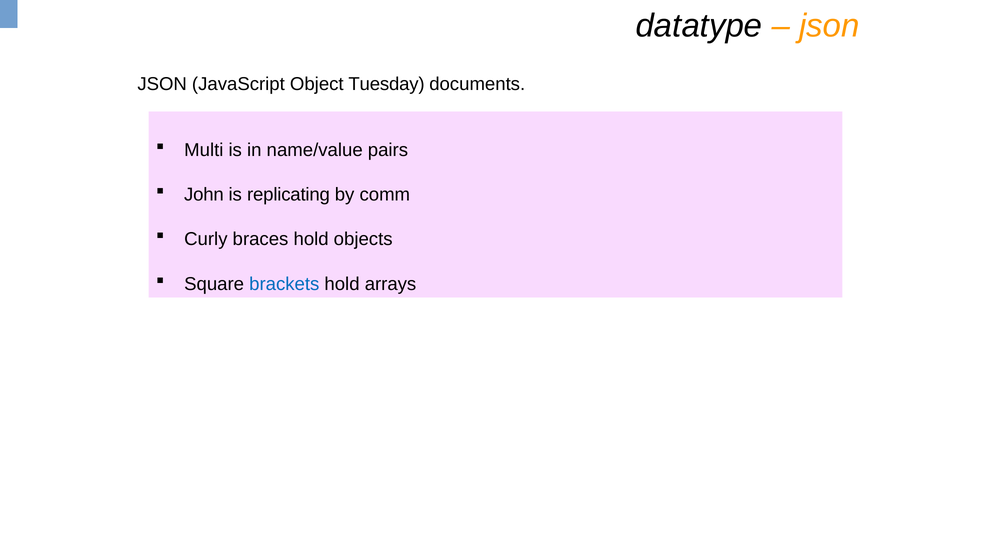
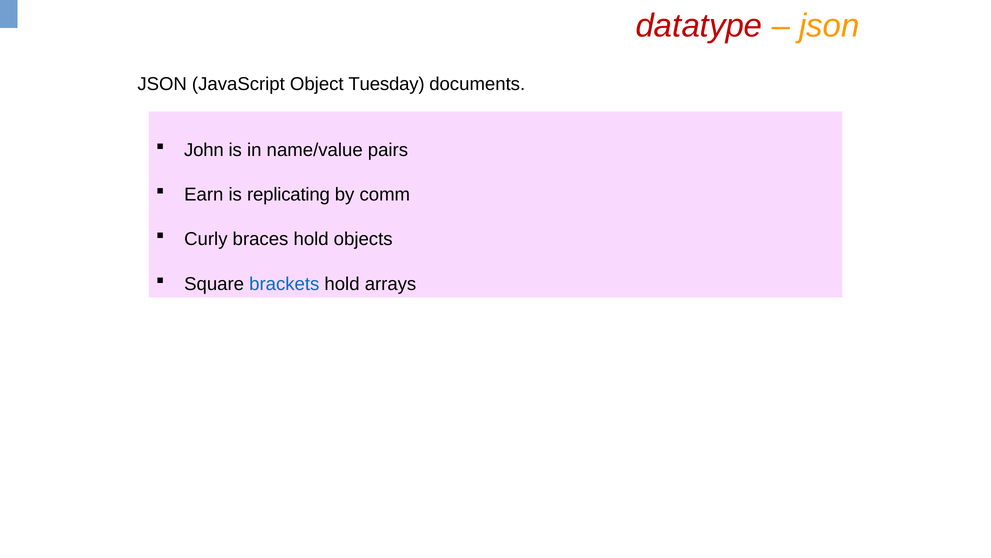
datatype colour: black -> red (699, 26)
Multi: Multi -> John (204, 150)
John: John -> Earn (204, 194)
